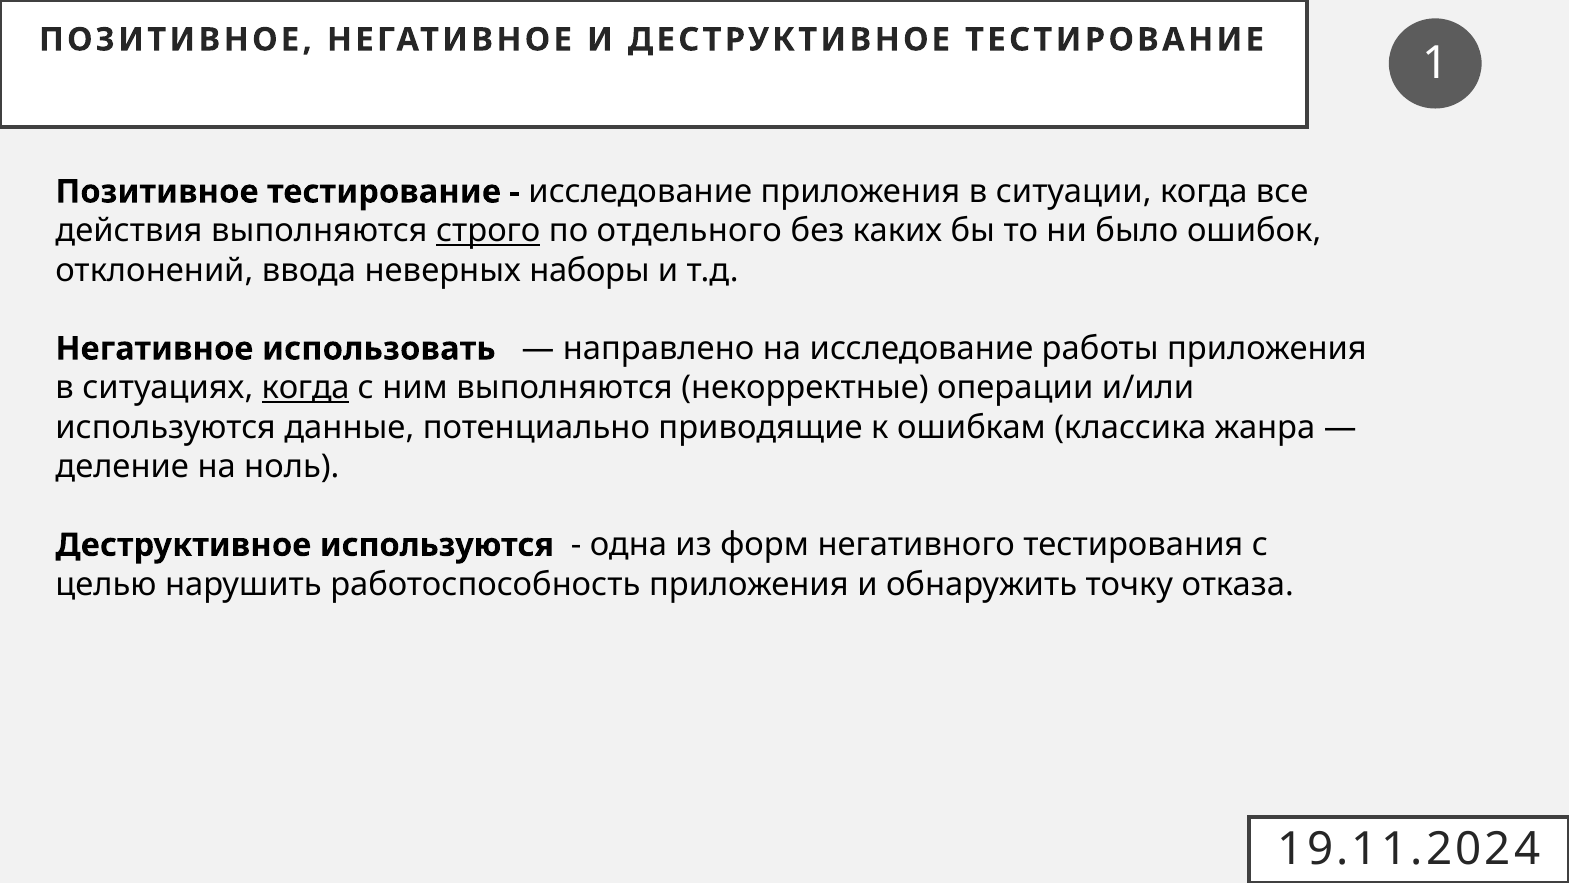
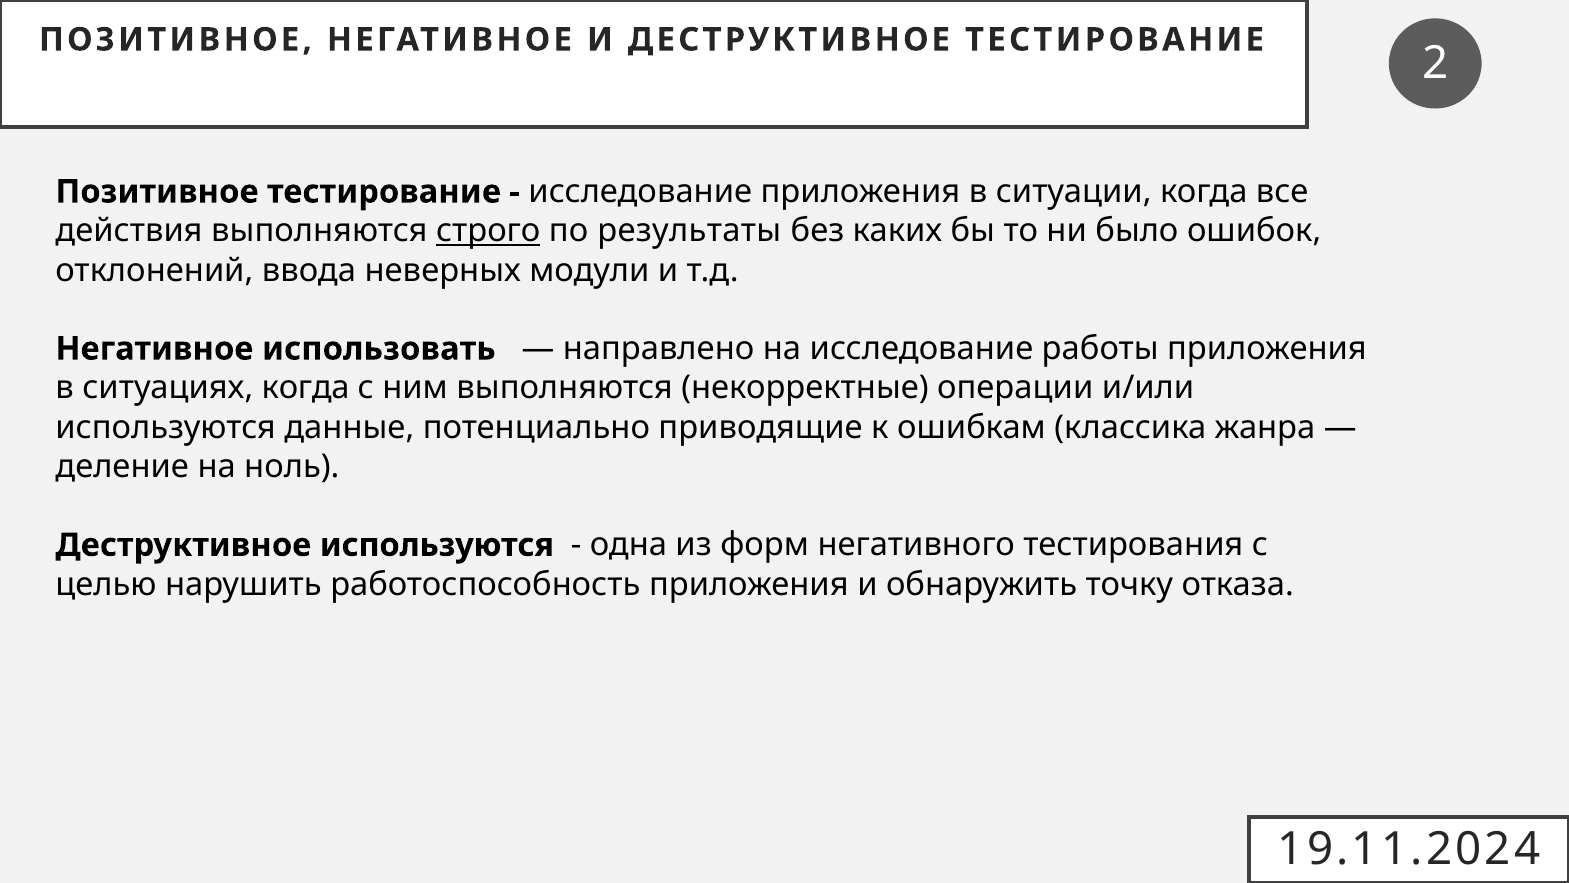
1: 1 -> 2 (1435, 63)
отдельного: отдельного -> результаты (689, 231)
наборы: наборы -> модули (589, 270)
когда underline: present -> none (306, 388)
